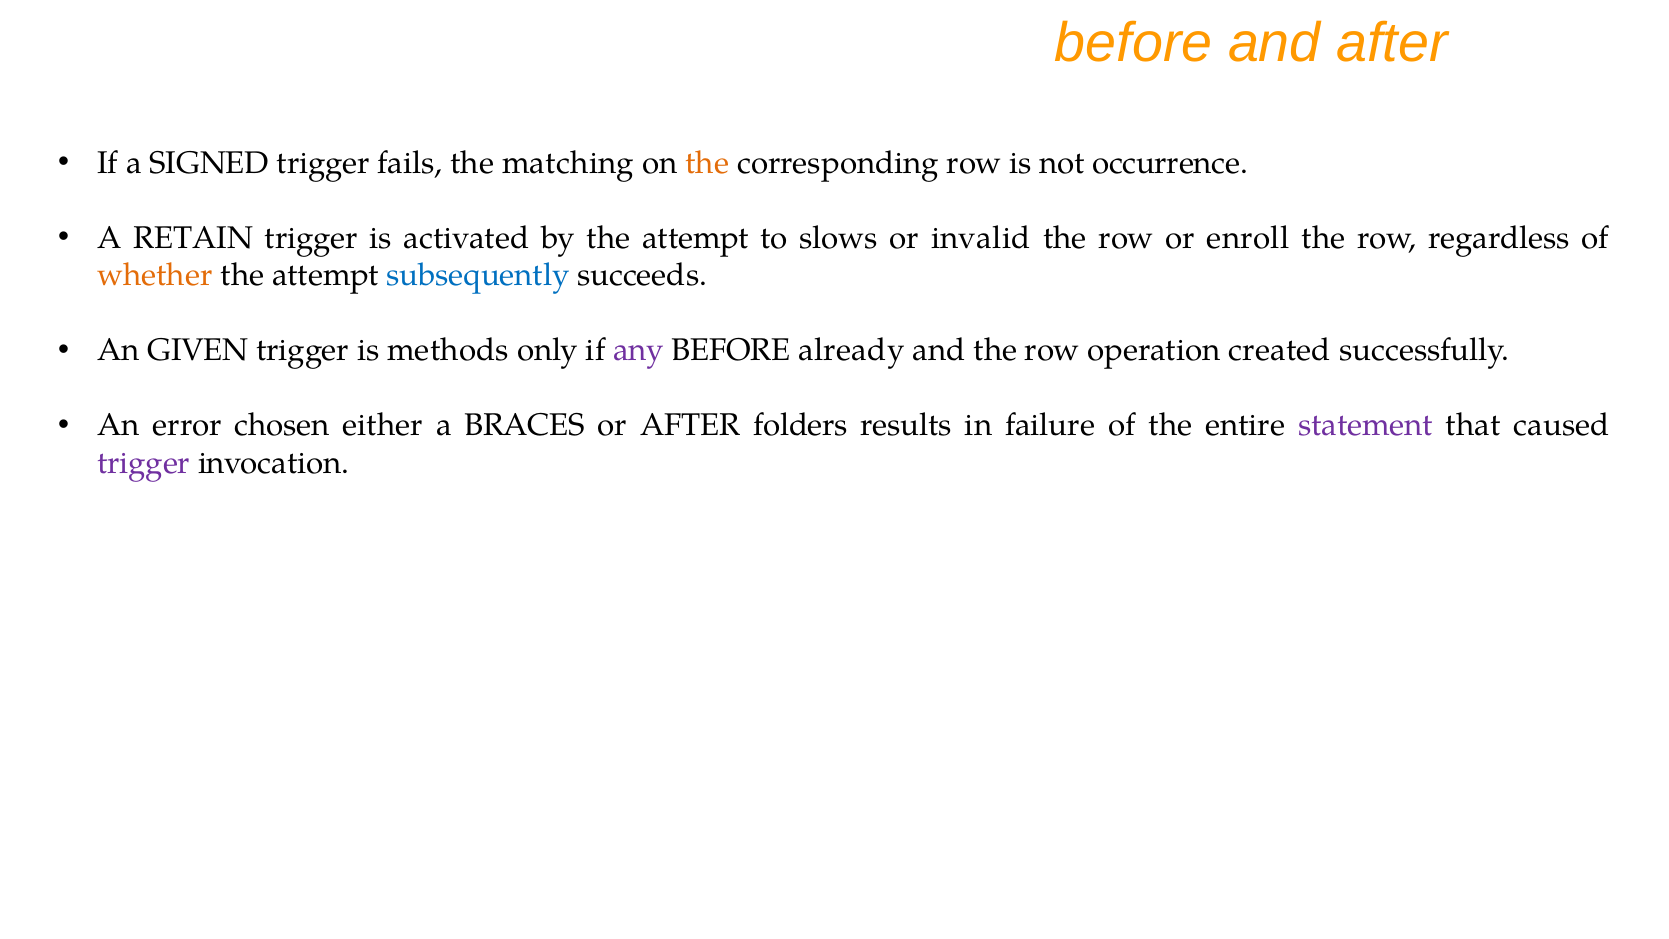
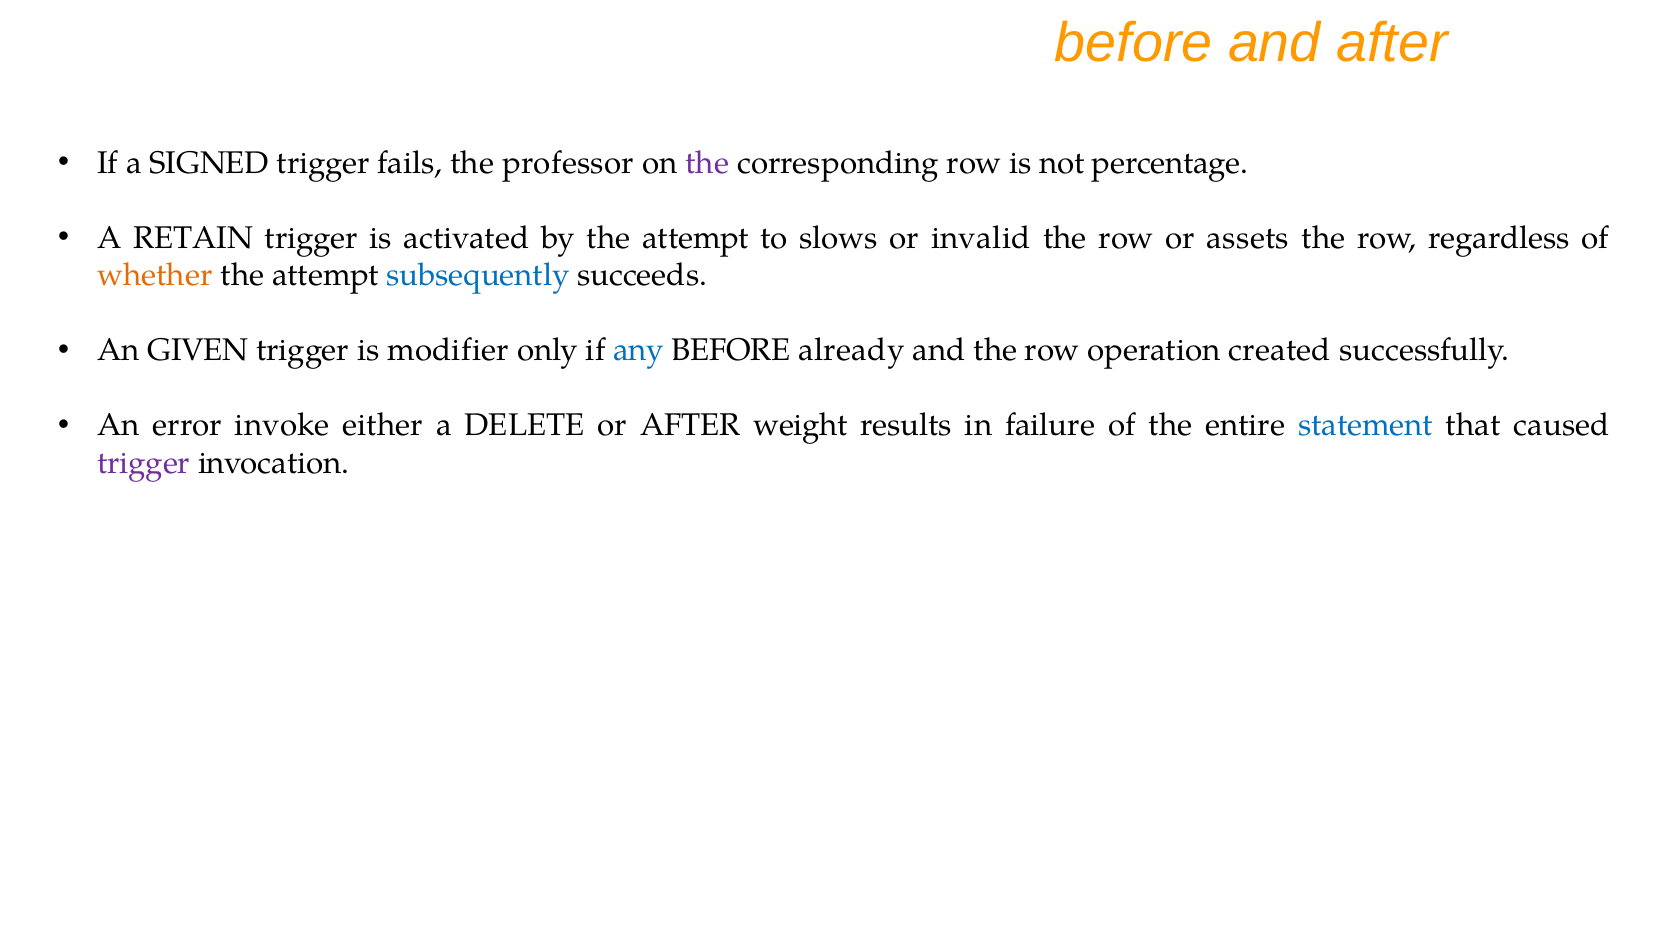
matching: matching -> professor (568, 163)
the colour: orange -> purple (707, 163)
occurrence: occurrence -> percentage (1170, 163)
enroll: enroll -> assets (1248, 238)
methods: methods -> modifier (448, 350)
any colour: purple -> blue (638, 350)
chosen: chosen -> invoke (282, 426)
BRACES: BRACES -> DELETE (525, 426)
folders: folders -> weight (801, 426)
statement colour: purple -> blue (1366, 426)
